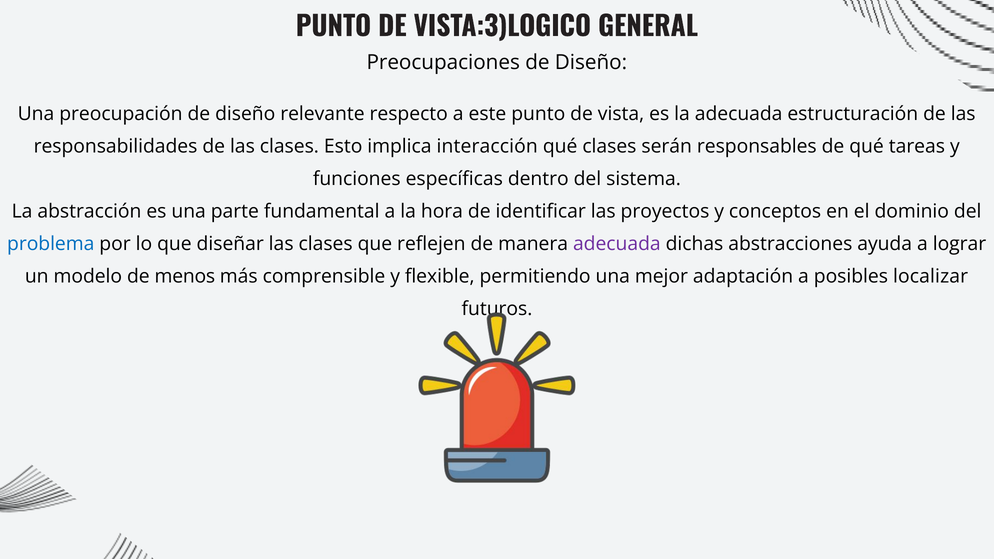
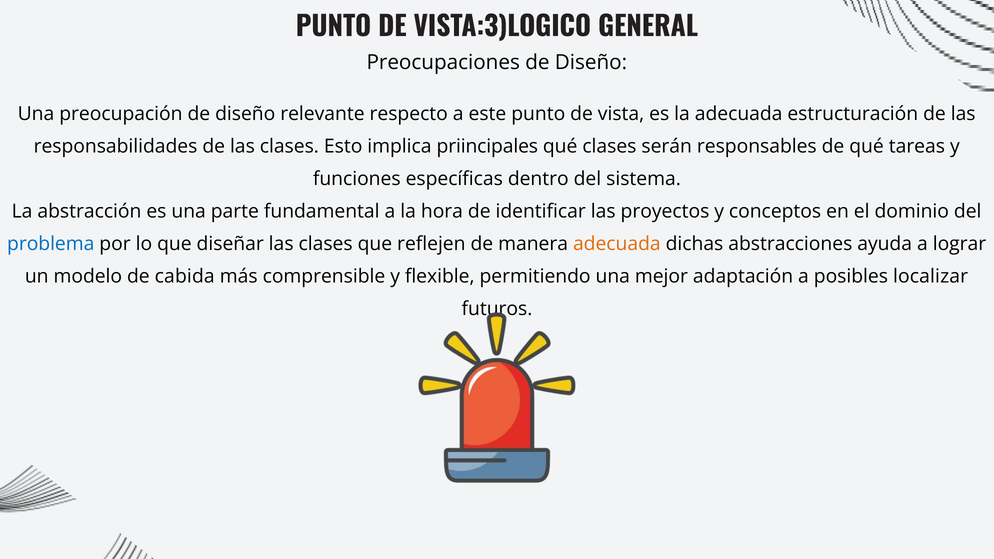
interacción: interacción -> priincipales (487, 147)
adecuada colour: purple -> orange (617, 244)
menos: menos -> cabida (185, 276)
